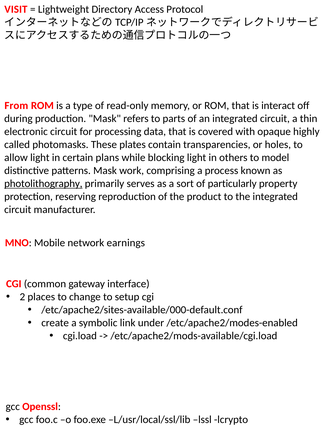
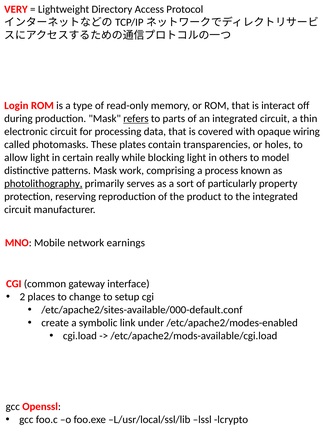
VISIT: VISIT -> VERY (16, 9)
From: From -> Login (16, 106)
refers underline: none -> present (136, 119)
highly: highly -> wiring (306, 132)
plans: plans -> really (107, 158)
